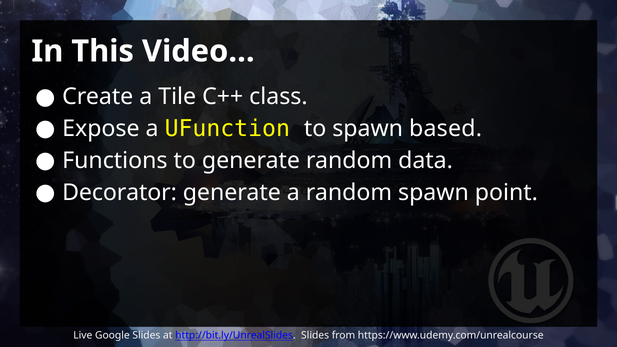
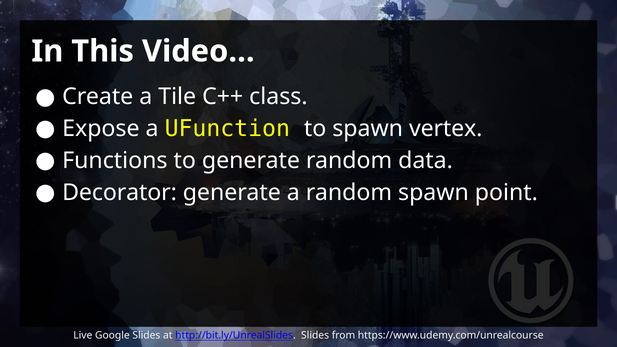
based: based -> vertex (446, 129)
